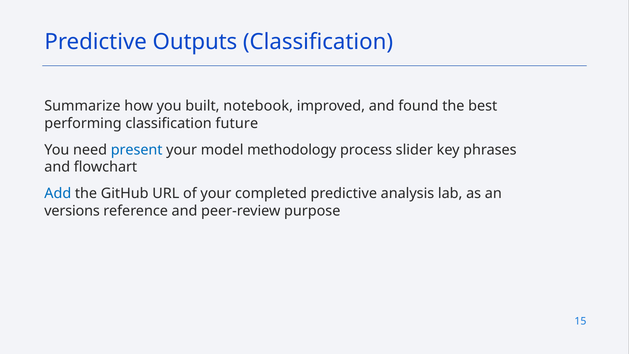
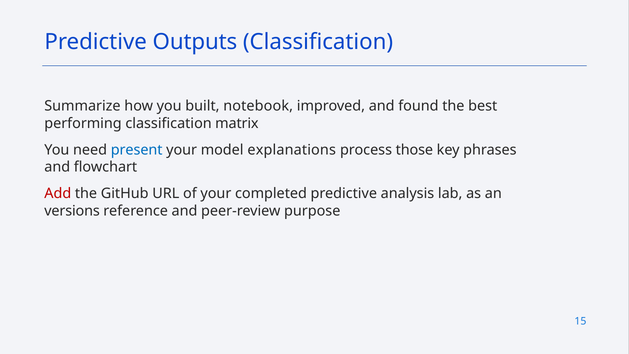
future: future -> matrix (237, 123)
methodology: methodology -> explanations (292, 150)
slider: slider -> those (414, 150)
Add colour: blue -> red (58, 194)
